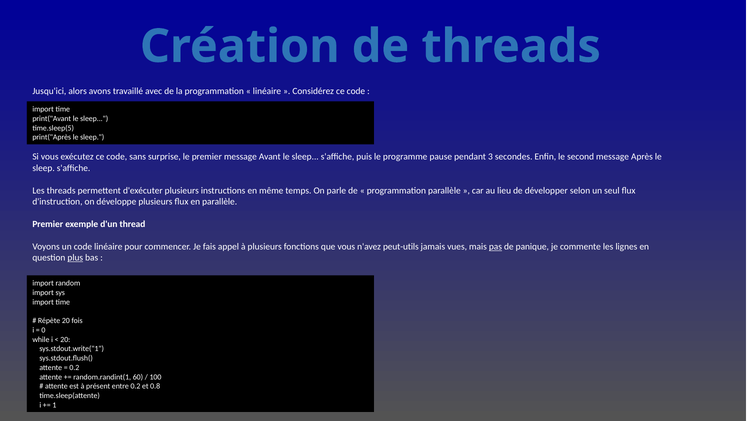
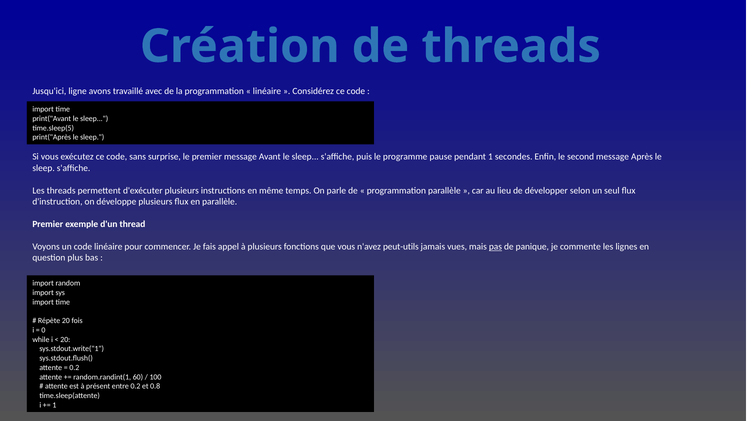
alors: alors -> ligne (78, 91)
pendant 3: 3 -> 1 (490, 157)
plus underline: present -> none (75, 258)
